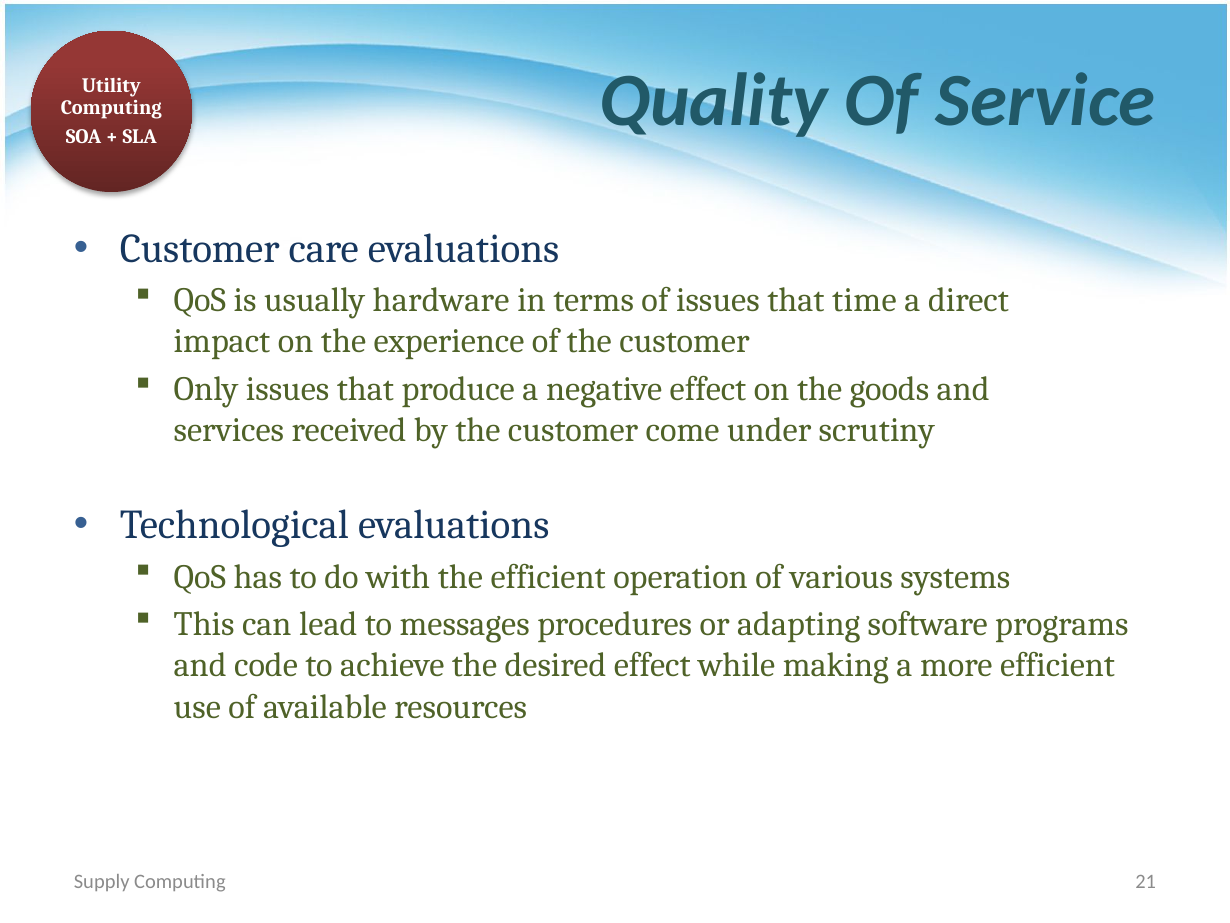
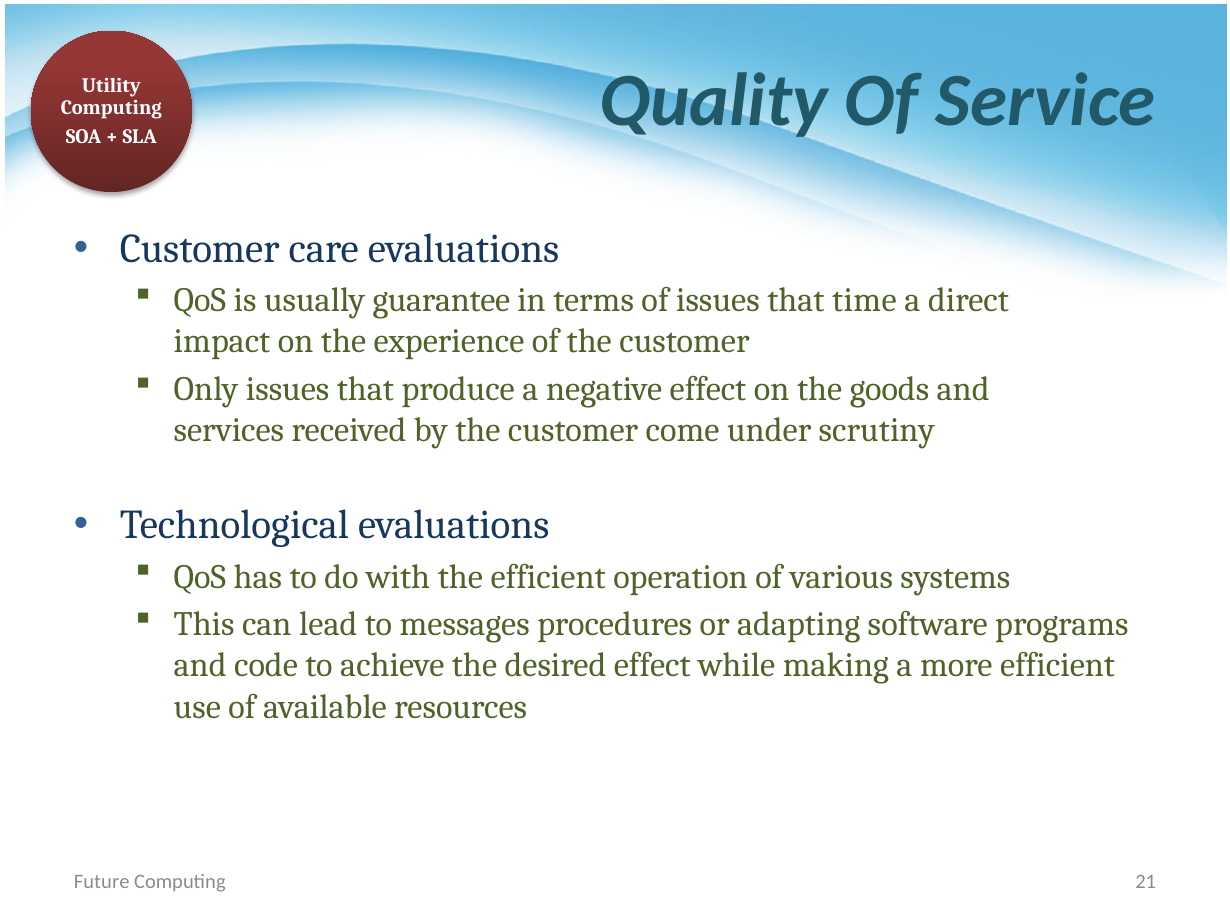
hardware: hardware -> guarantee (441, 300)
Supply: Supply -> Future (102, 881)
